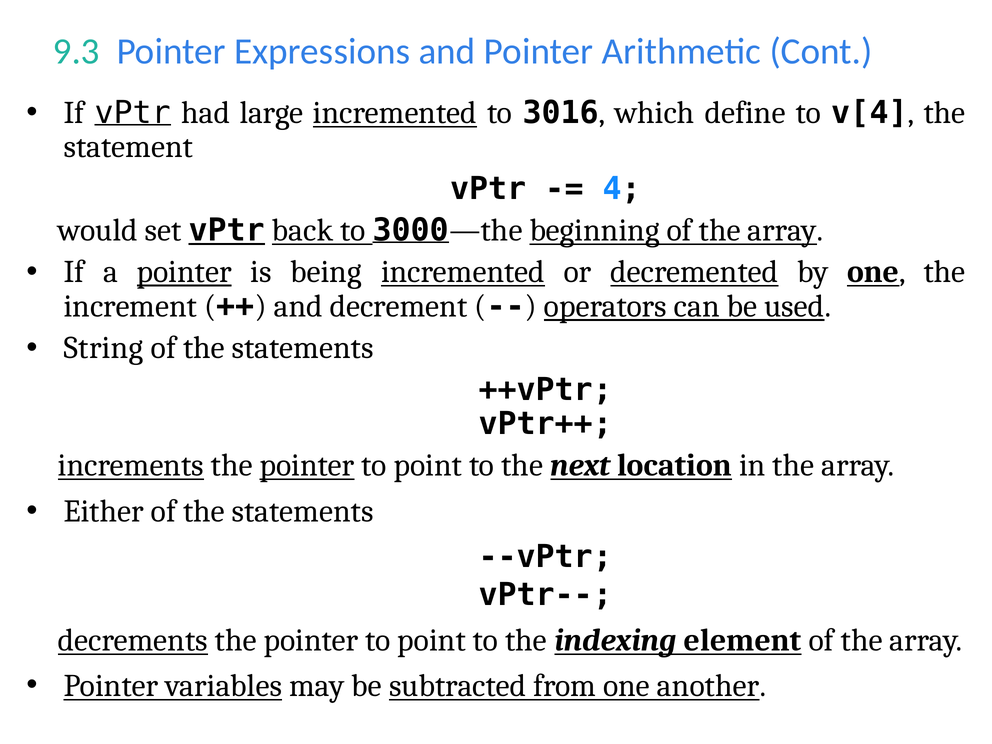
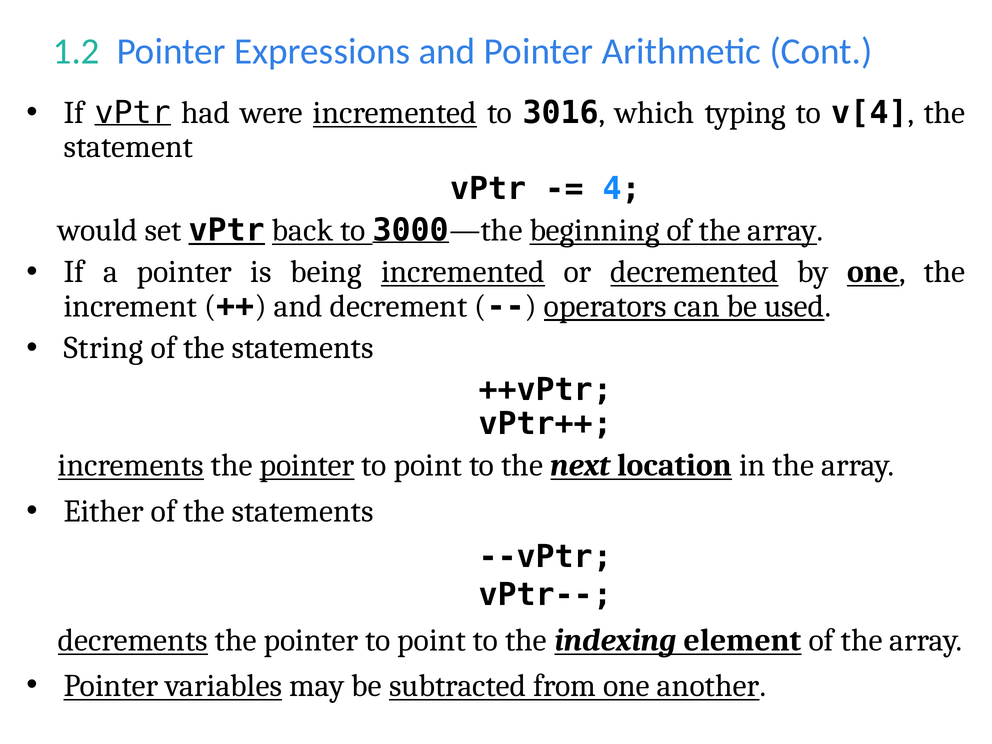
9.3: 9.3 -> 1.2 (76, 51)
large: large -> were (272, 113)
define: define -> typing (745, 113)
pointer underline: present -> none (184, 272)
